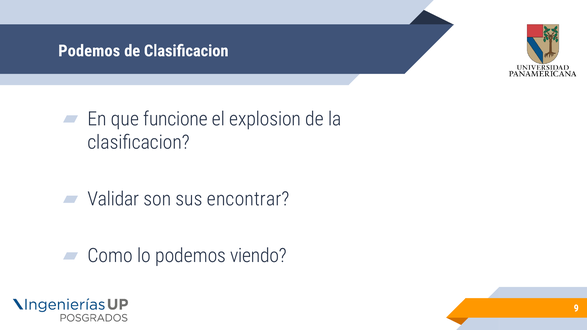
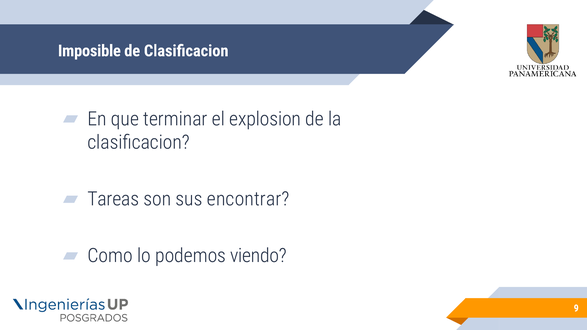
Podemos: Podemos -> Imposible (89, 51)
funcione: funcione -> terminar (175, 119)
Validar: Validar -> Tareas (113, 199)
